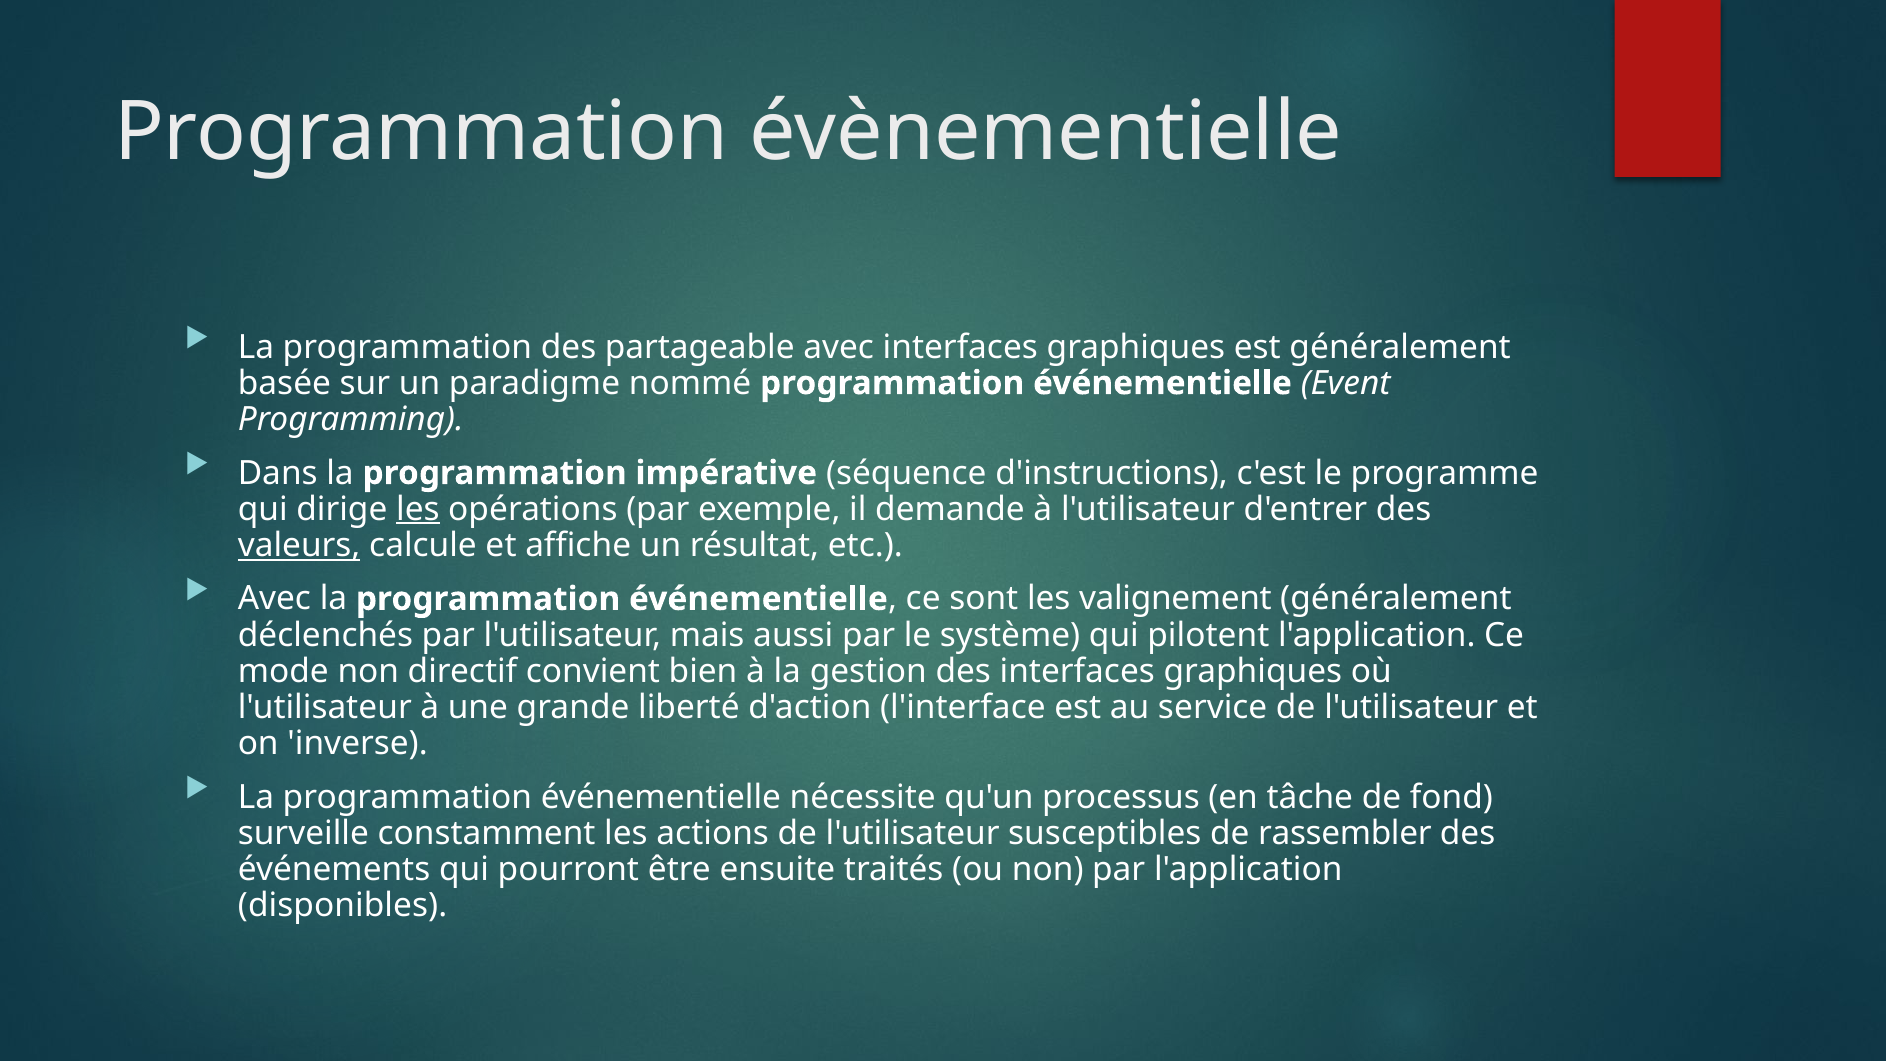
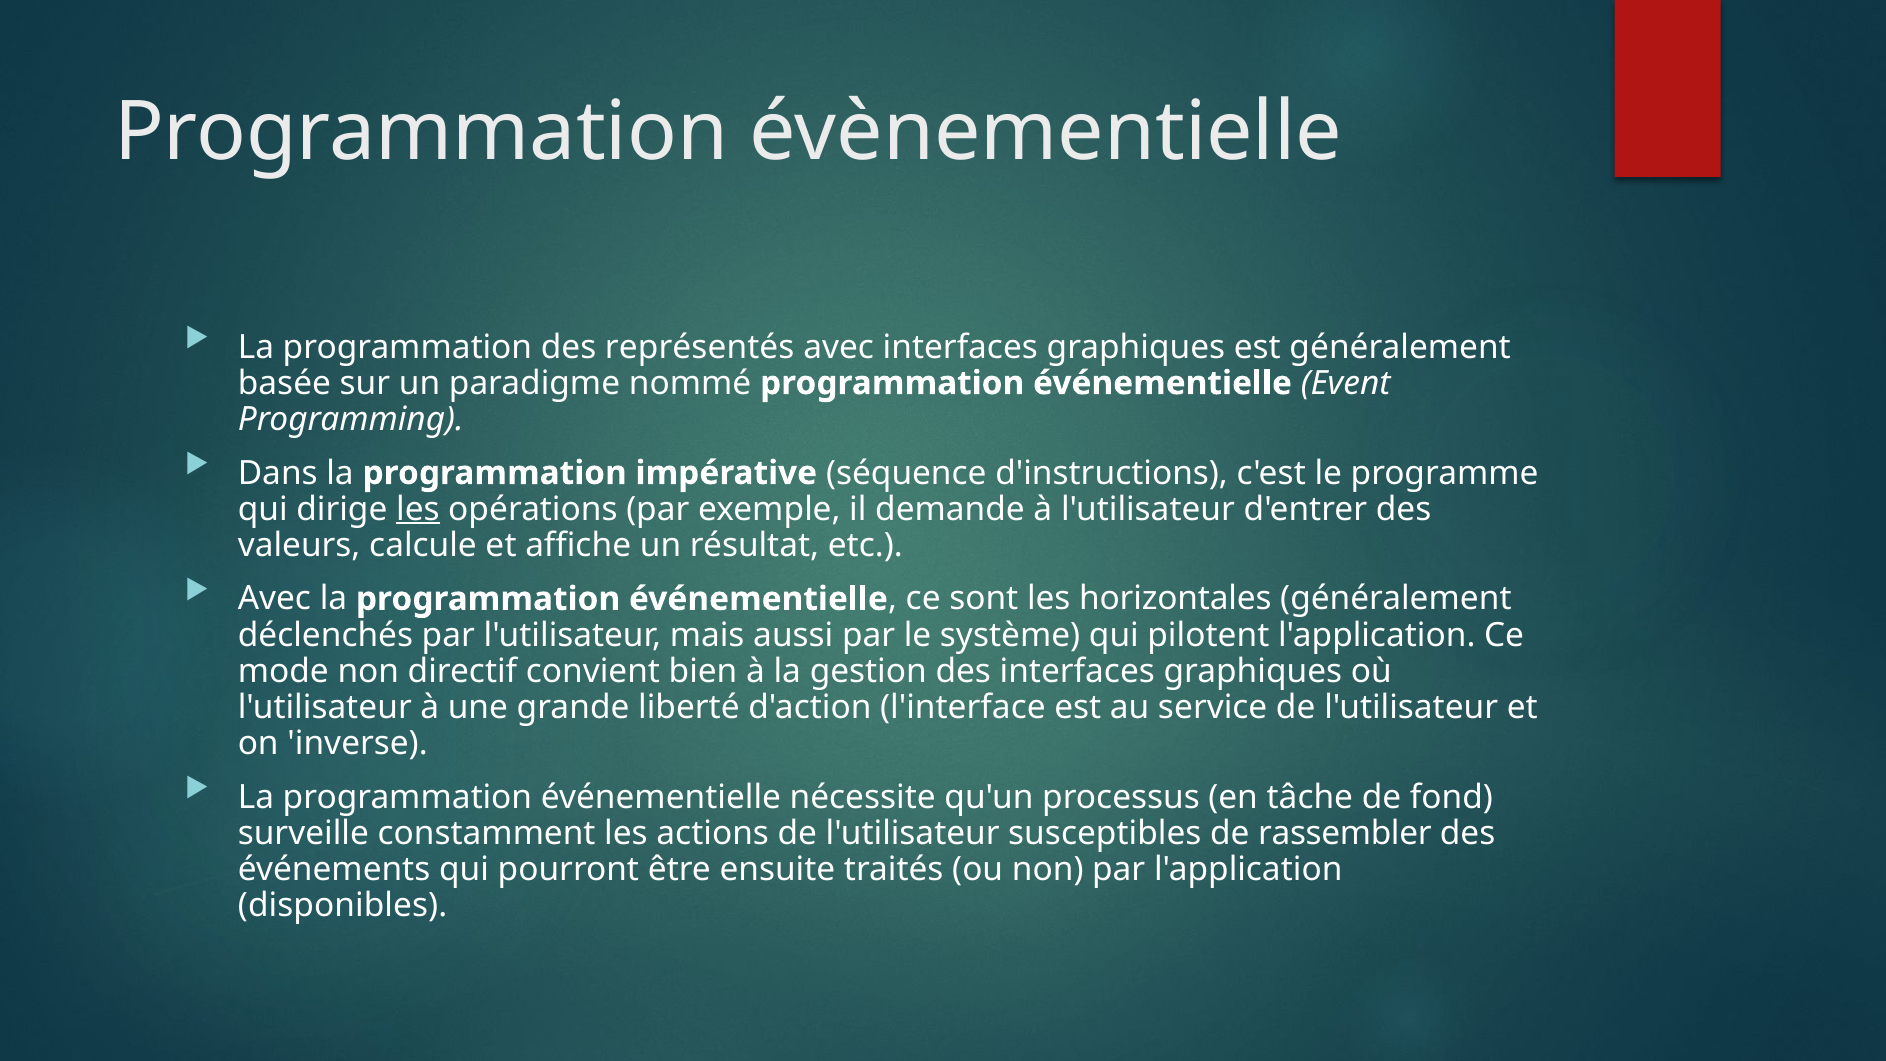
partageable: partageable -> représentés (700, 347)
valeurs underline: present -> none (299, 545)
valignement: valignement -> horizontales (1175, 599)
